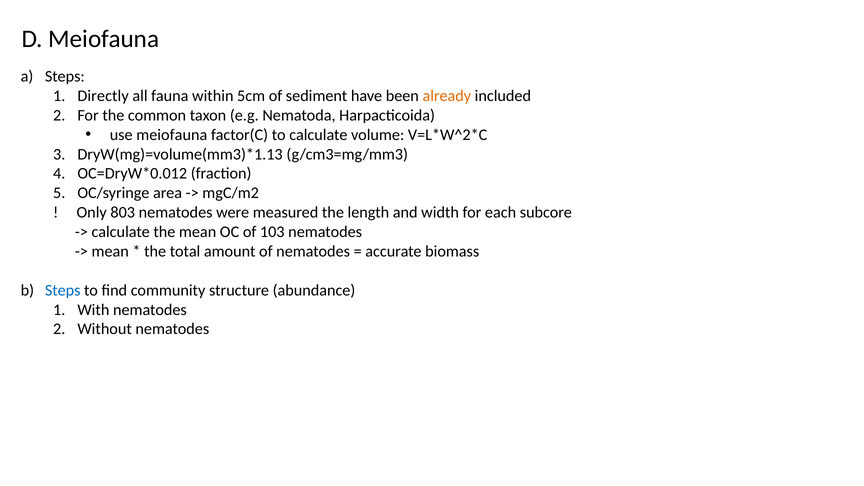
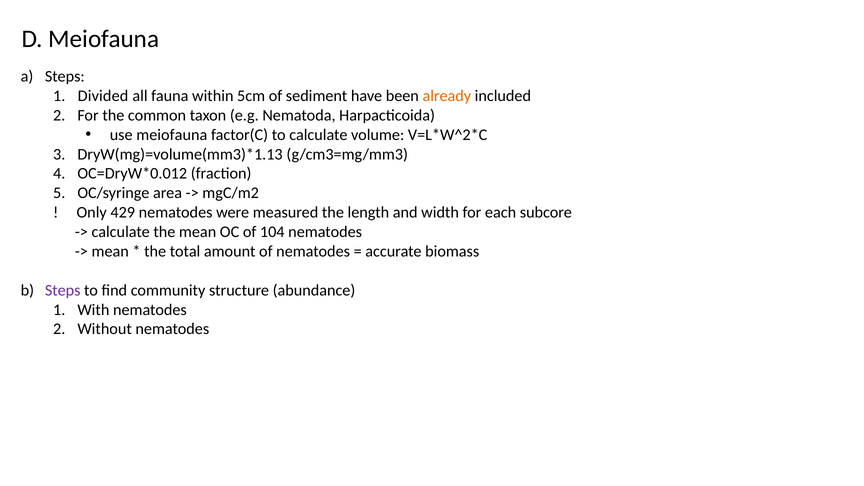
Directly: Directly -> Divided (103, 96)
803: 803 -> 429 (123, 212)
103: 103 -> 104 (272, 232)
Steps colour: blue -> purple (63, 290)
